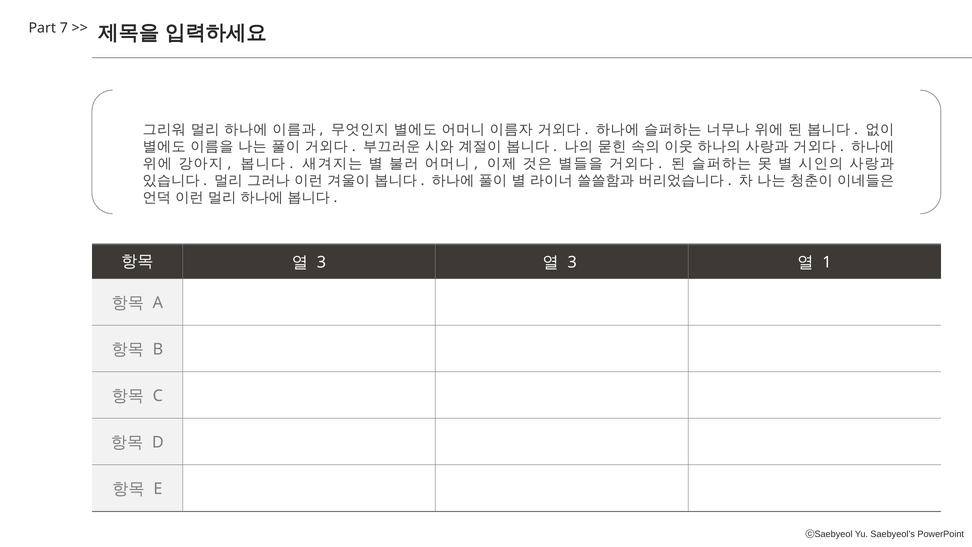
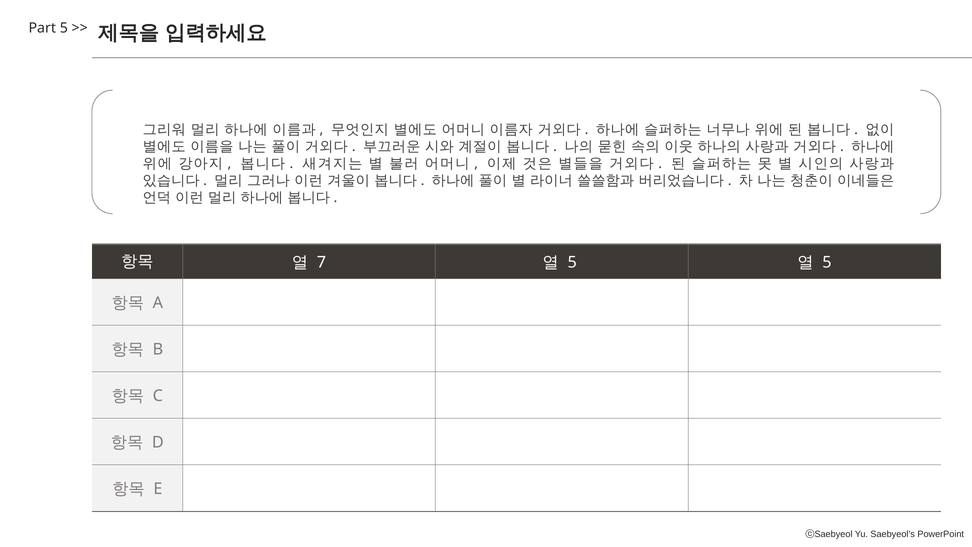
Part 7: 7 -> 5 (64, 28)
3: 3 -> 7 (321, 262)
3: 3 -> 5 (572, 262)
1: 1 -> 5 (827, 262)
